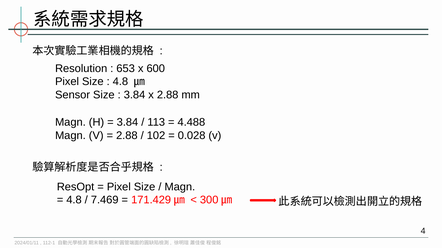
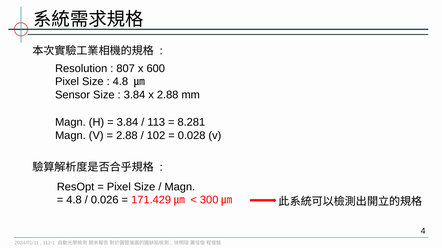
653: 653 -> 807 (126, 69)
4.488: 4.488 -> 8.281 (191, 122)
7.469: 7.469 -> 0.026 (105, 200)
